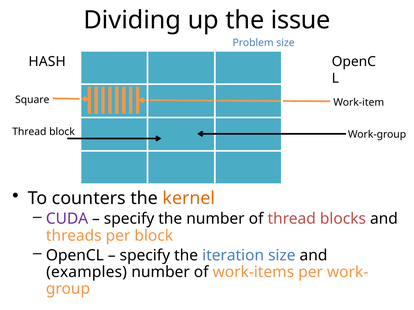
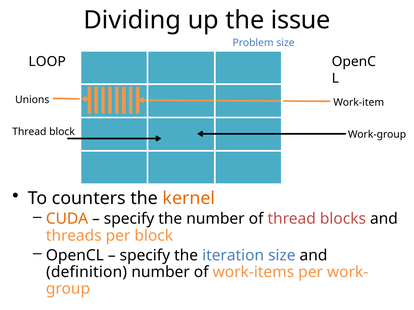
HASH: HASH -> LOOP (47, 62)
Square: Square -> Unions (32, 100)
CUDA colour: purple -> orange (67, 219)
examples: examples -> definition (87, 272)
